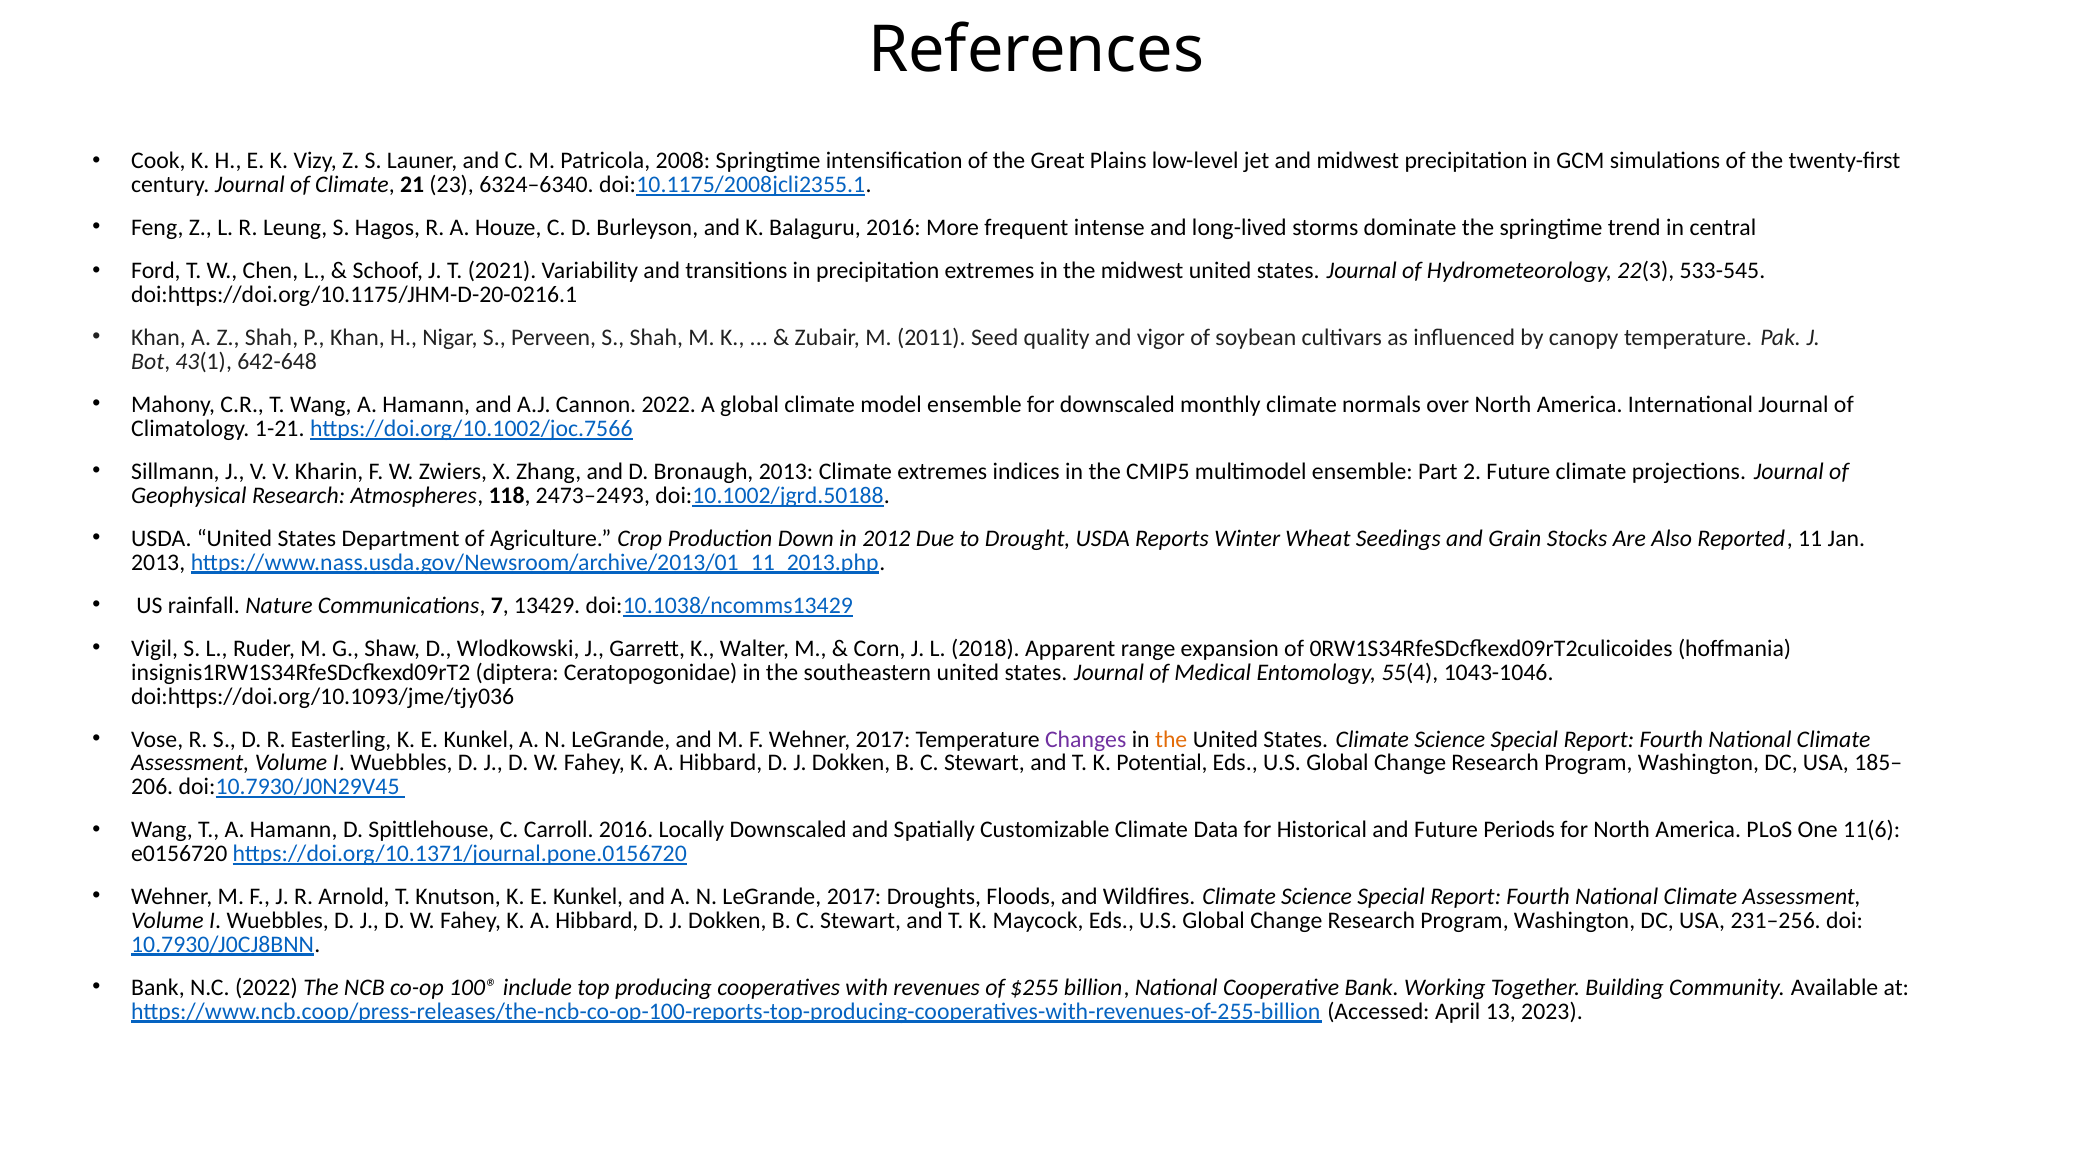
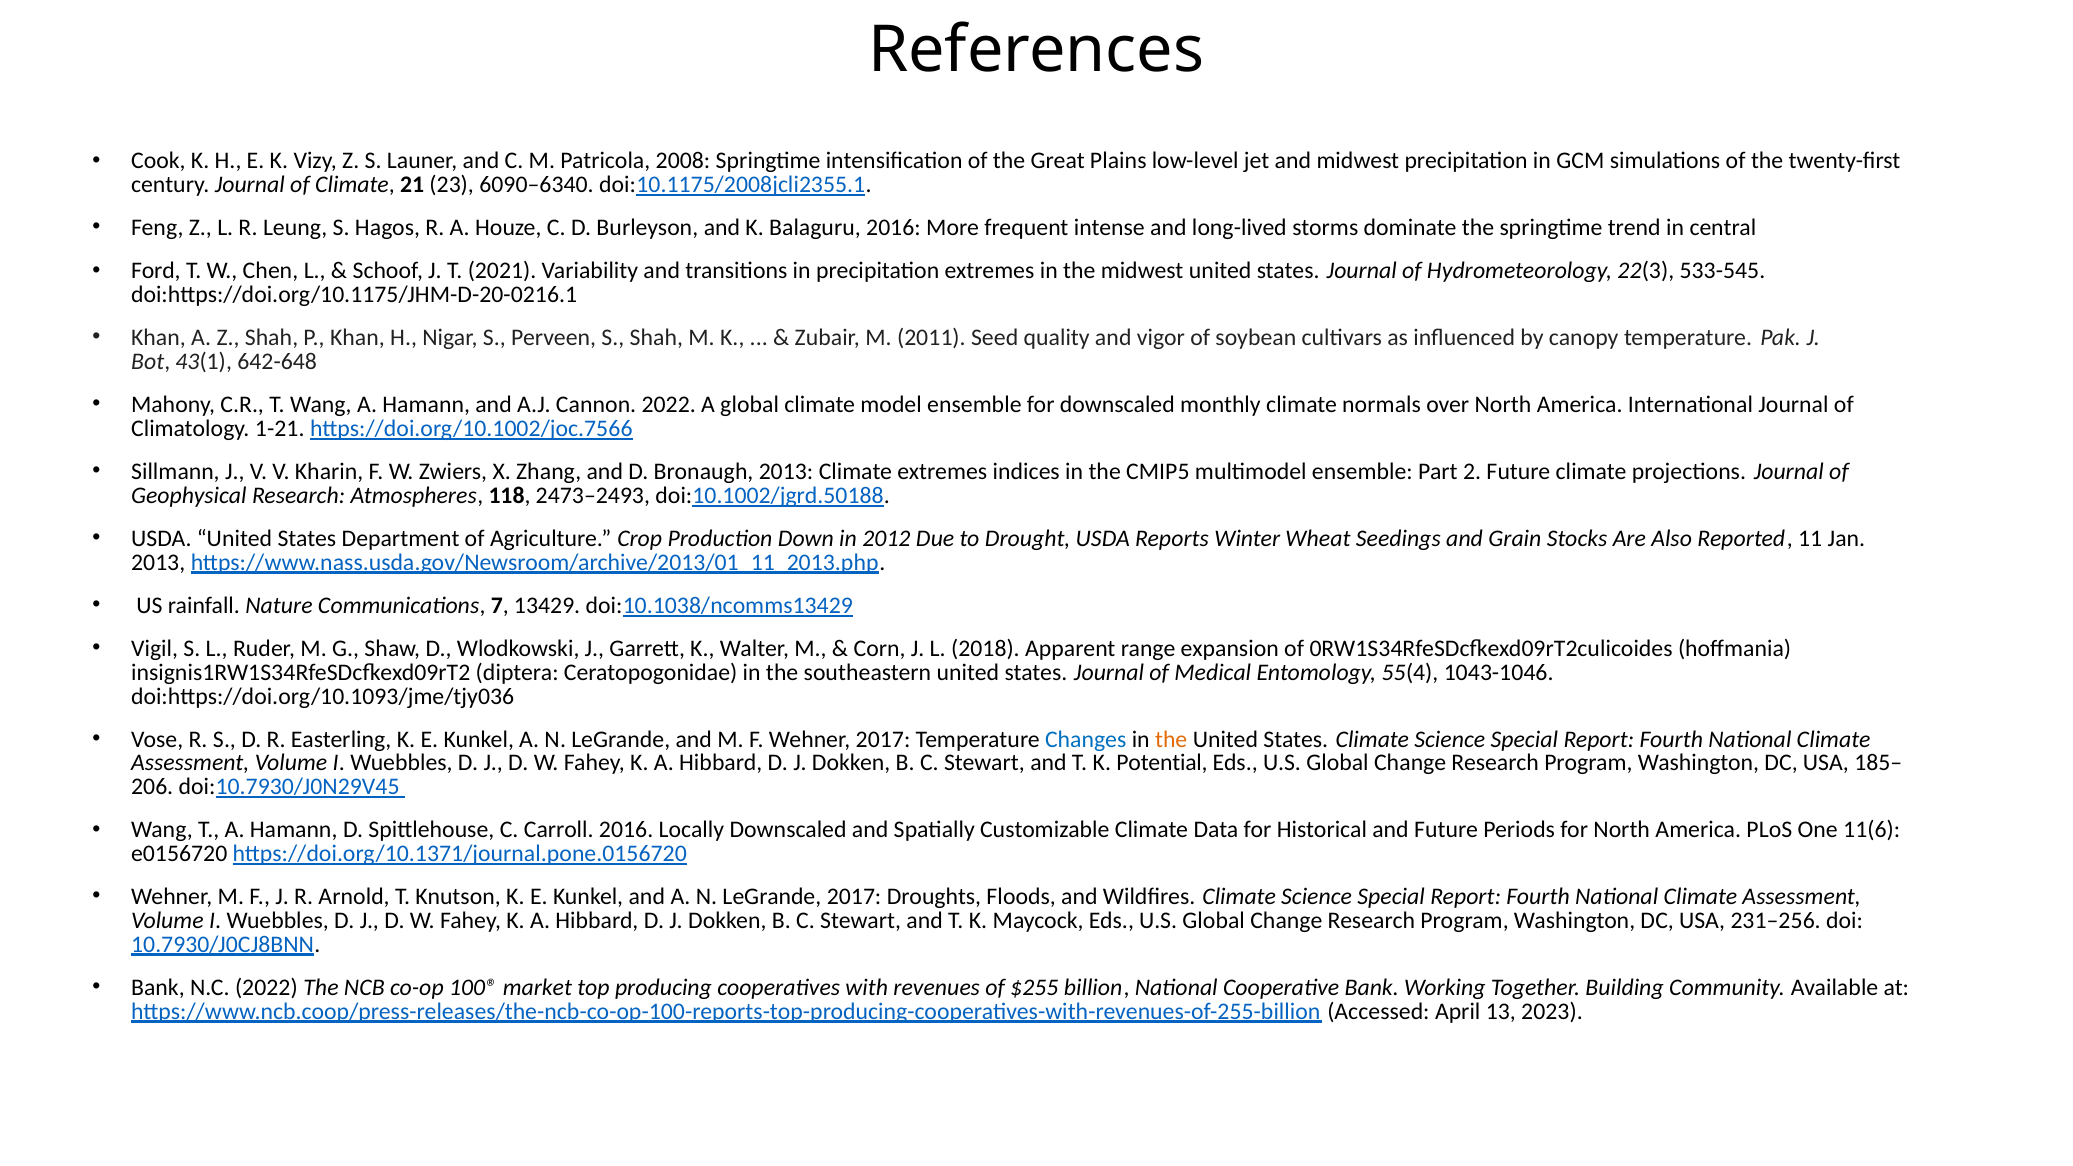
6324–6340: 6324–6340 -> 6090–6340 (537, 185)
Changes colour: purple -> blue (1086, 739)
include: include -> market (537, 988)
